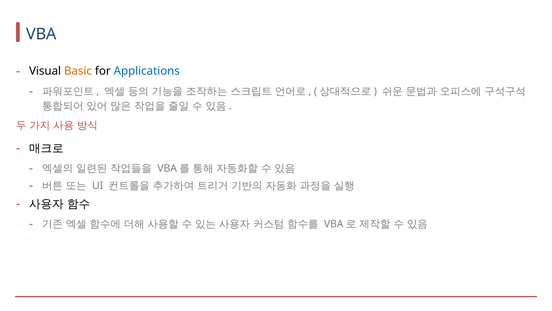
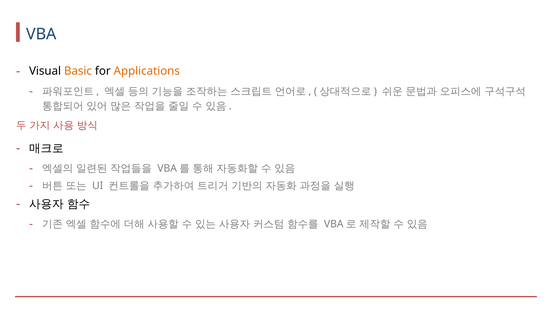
Applications colour: blue -> orange (147, 71)
